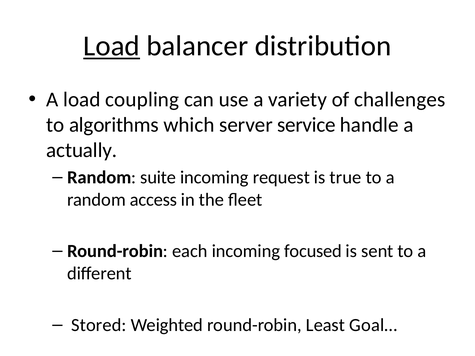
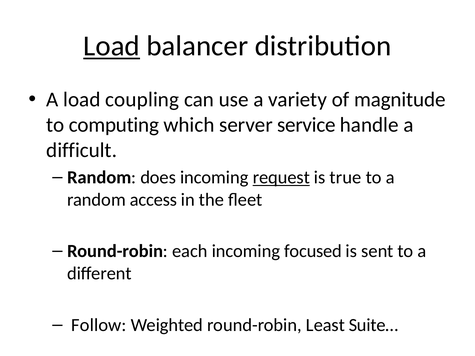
challenges: challenges -> magnitude (400, 100)
algorithms: algorithms -> computing (114, 125)
actually: actually -> difficult (82, 150)
suite: suite -> does (158, 178)
request underline: none -> present (281, 178)
Stored: Stored -> Follow (99, 325)
Goal…: Goal… -> Suite… (373, 325)
